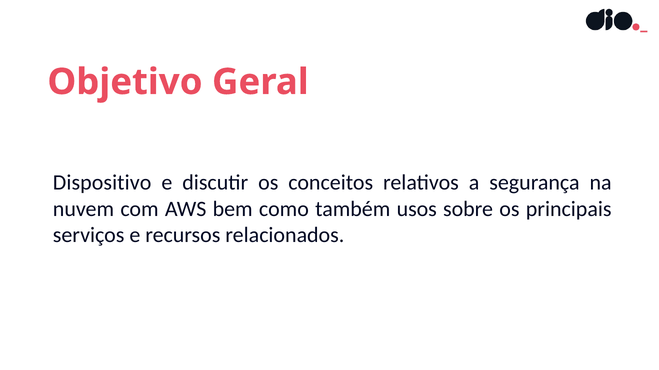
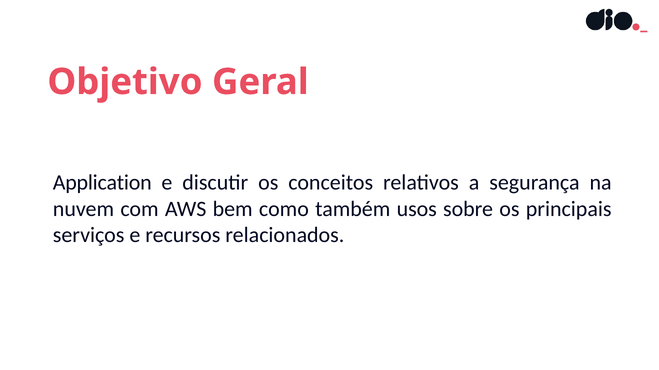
Dispositivo: Dispositivo -> Application (102, 183)
